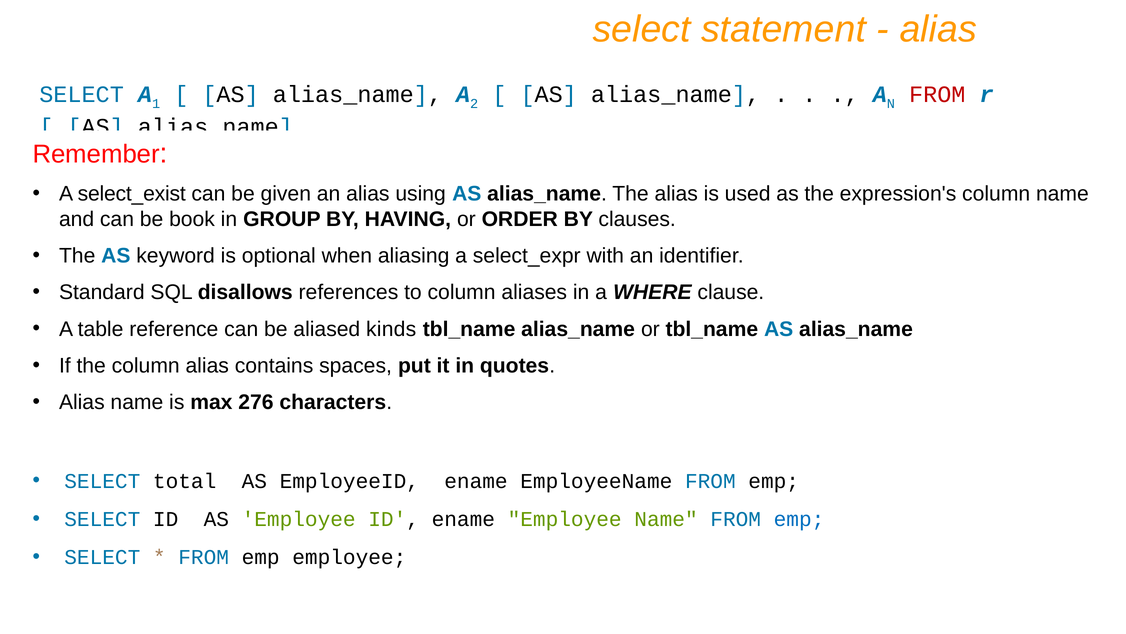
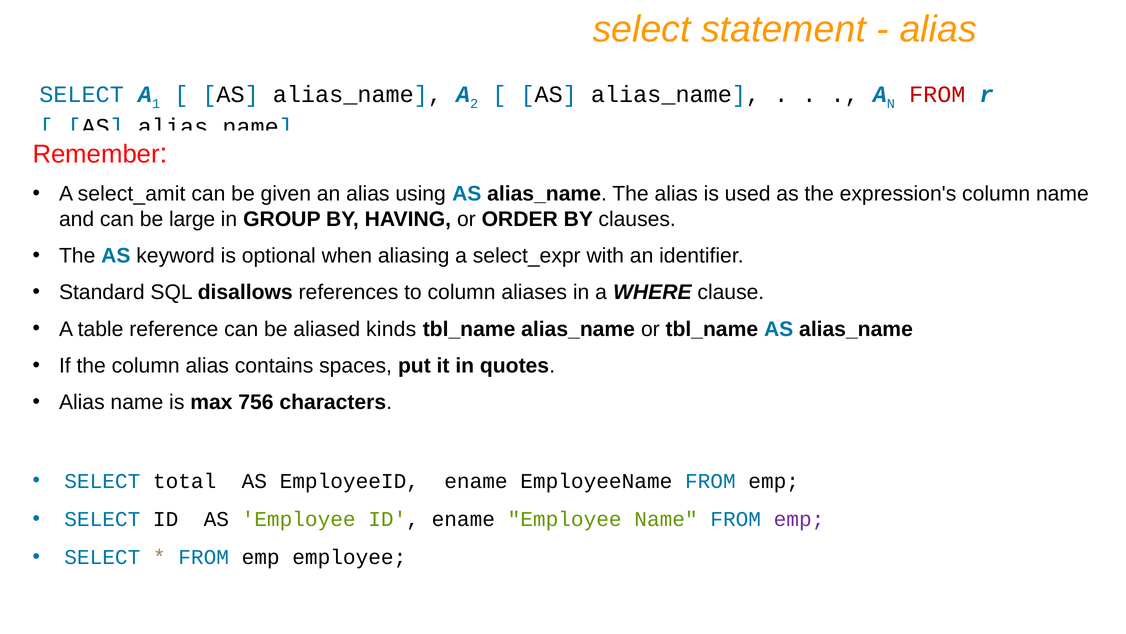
select_exist: select_exist -> select_amit (132, 194)
book: book -> large (192, 219)
276: 276 -> 756 (256, 402)
emp colour: blue -> purple (799, 519)
